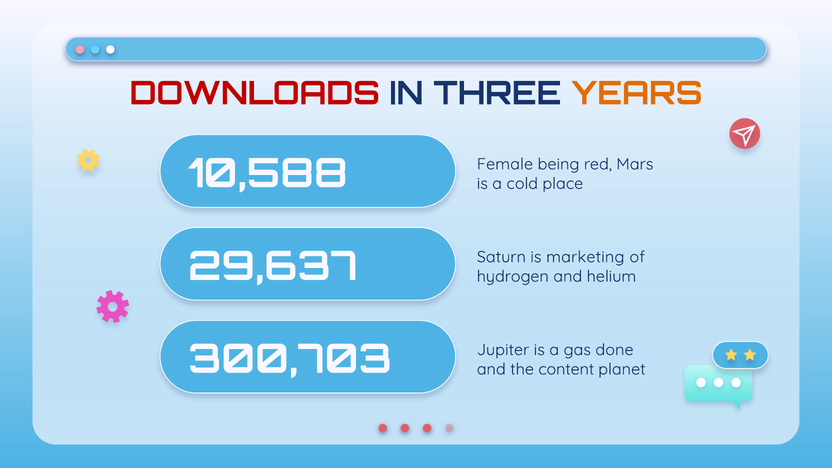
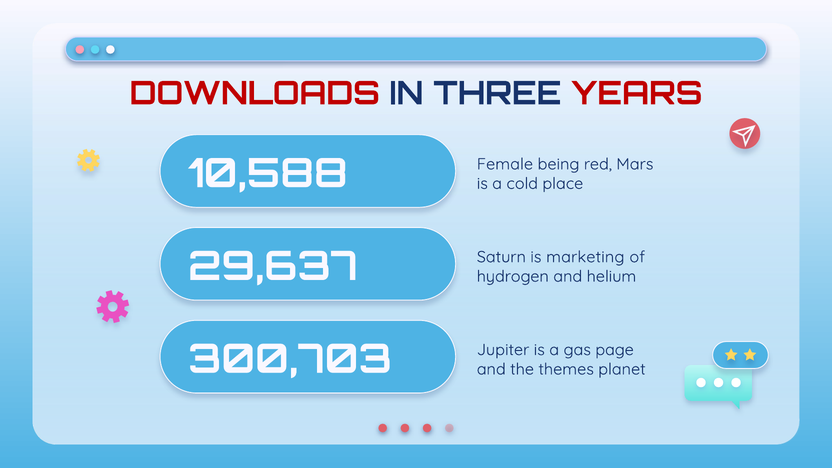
YEARS colour: orange -> red (637, 94)
done: done -> page (615, 350)
content: content -> themes (566, 369)
